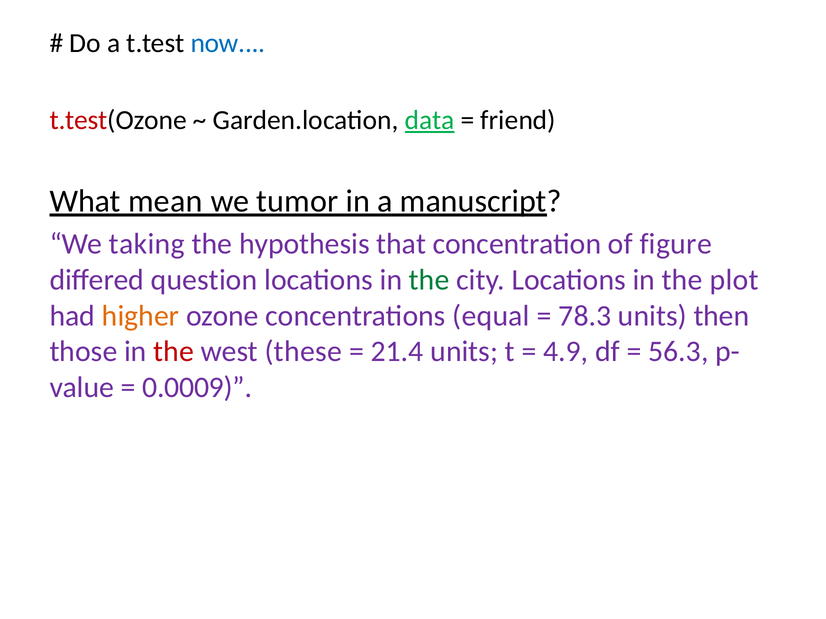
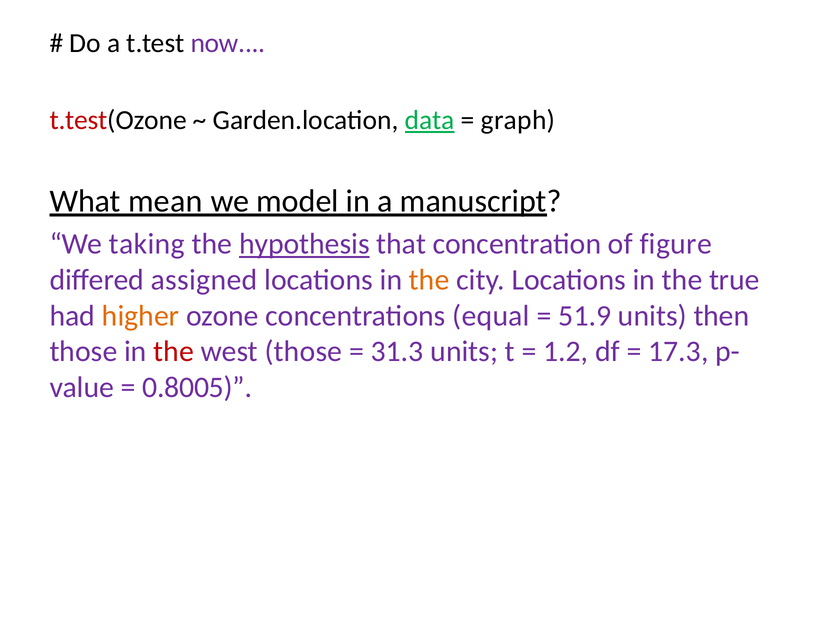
now colour: blue -> purple (228, 43)
friend: friend -> graph (518, 120)
tumor: tumor -> model (298, 201)
hypothesis underline: none -> present (304, 244)
question: question -> assigned (204, 280)
the colour: green -> orange (429, 280)
plot: plot -> true (734, 280)
78.3: 78.3 -> 51.9 (585, 316)
west these: these -> those (303, 352)
21.4: 21.4 -> 31.3 (397, 352)
4.9: 4.9 -> 1.2 (566, 352)
56.3: 56.3 -> 17.3 (678, 352)
0.0009: 0.0009 -> 0.8005 (197, 388)
